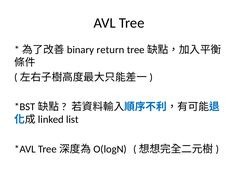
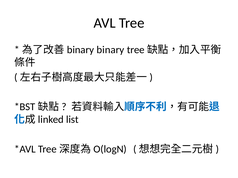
return: return -> binary (110, 50)
